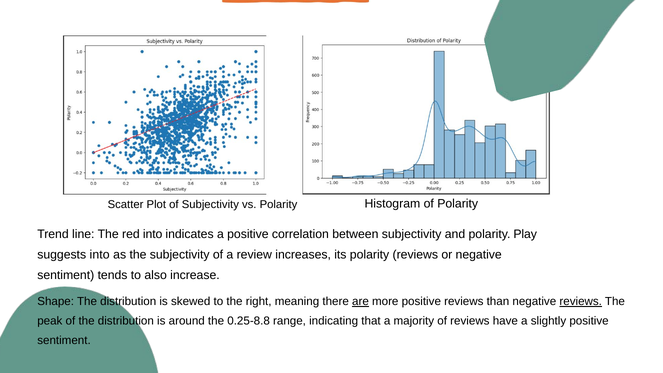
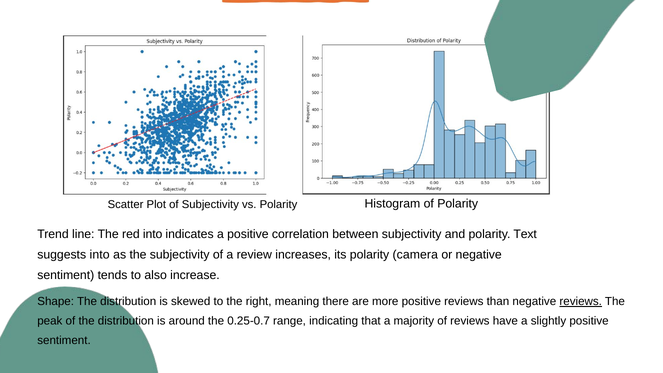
Play: Play -> Text (525, 234)
polarity reviews: reviews -> camera (415, 255)
are underline: present -> none (360, 301)
0.25-8.8: 0.25-8.8 -> 0.25-0.7 (249, 321)
